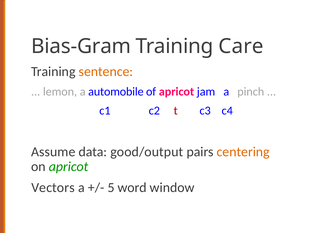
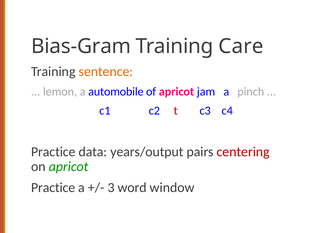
Assume: Assume -> Practice (53, 152)
good/output: good/output -> years/output (147, 152)
centering colour: orange -> red (243, 152)
Vectors: Vectors -> Practice (53, 188)
5: 5 -> 3 (111, 188)
